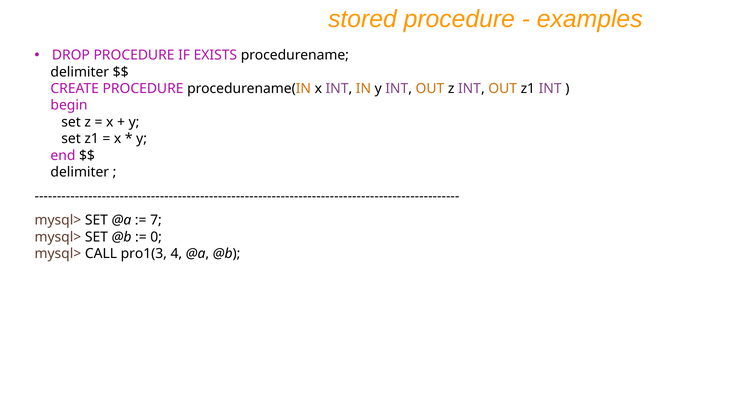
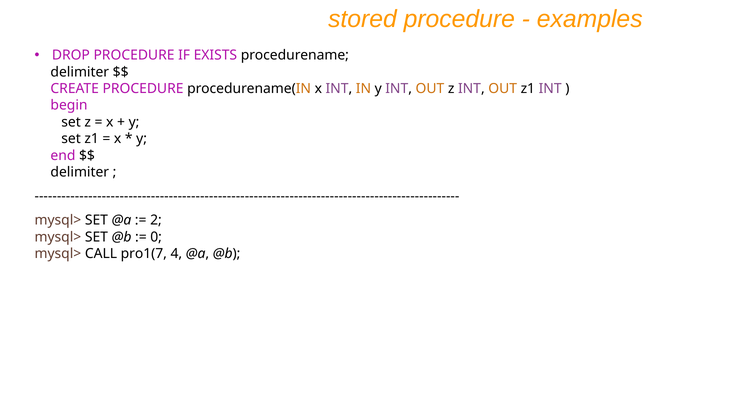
7: 7 -> 2 (156, 220)
pro1(3: pro1(3 -> pro1(7 (144, 254)
